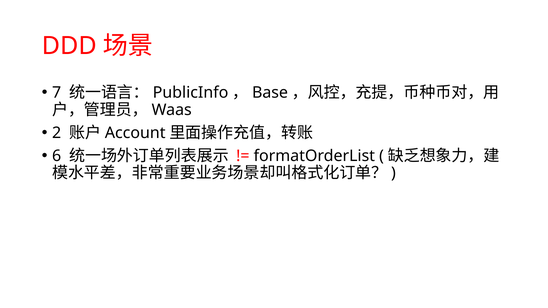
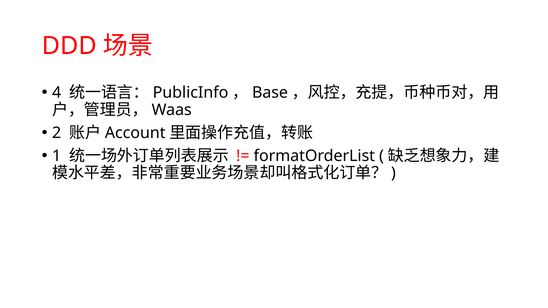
7: 7 -> 4 (57, 93)
6: 6 -> 1 (57, 156)
